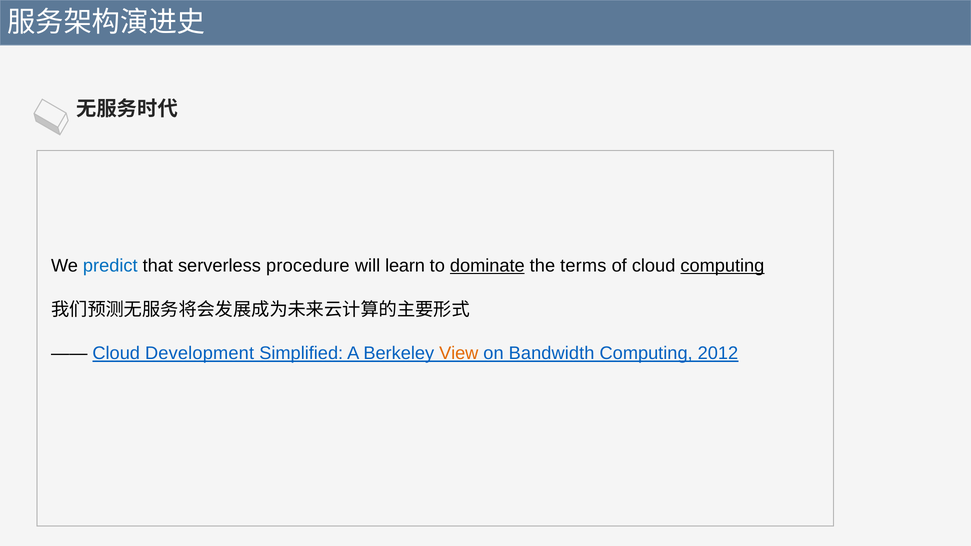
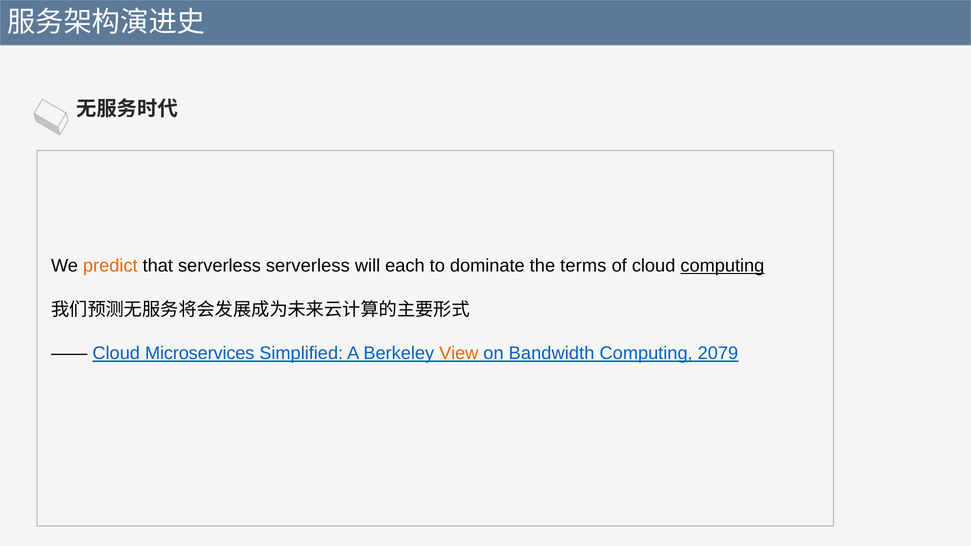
predict colour: blue -> orange (110, 266)
serverless procedure: procedure -> serverless (308, 266)
learn: learn -> each (405, 266)
dominate underline: present -> none (487, 266)
Development: Development -> Microservices (200, 353)
2012: 2012 -> 2079 (718, 353)
